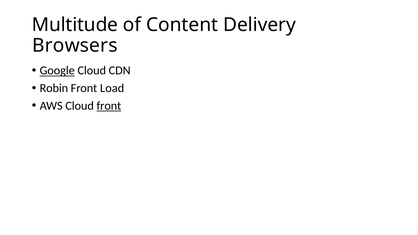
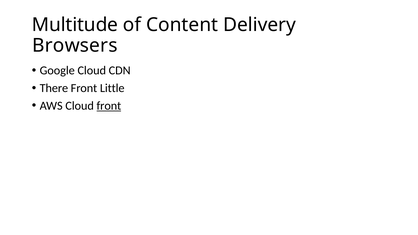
Google underline: present -> none (57, 71)
Robin: Robin -> There (54, 88)
Load: Load -> Little (112, 88)
